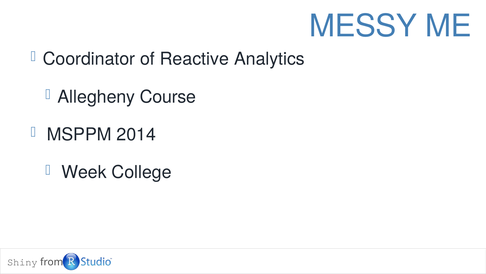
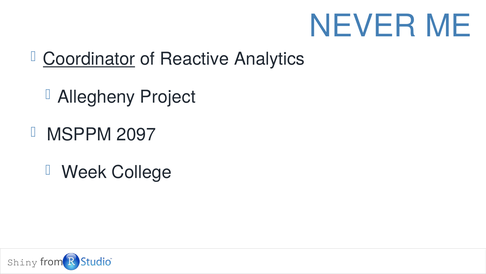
MESSY: MESSY -> NEVER (363, 26)
Coordinator underline: none -> present (89, 59)
Course: Course -> Project (168, 97)
2014: 2014 -> 2097 (136, 134)
